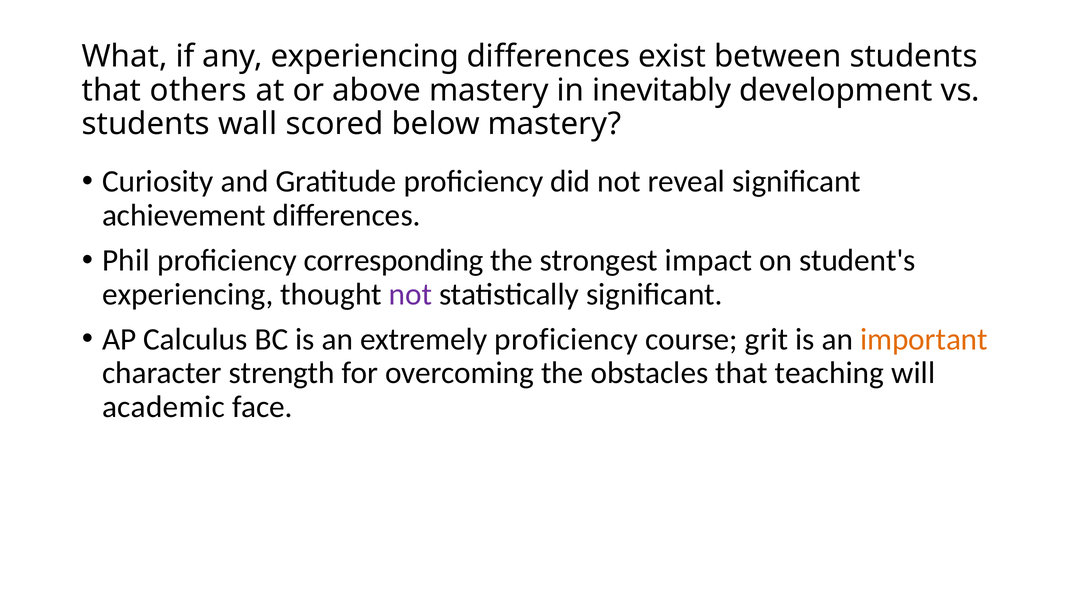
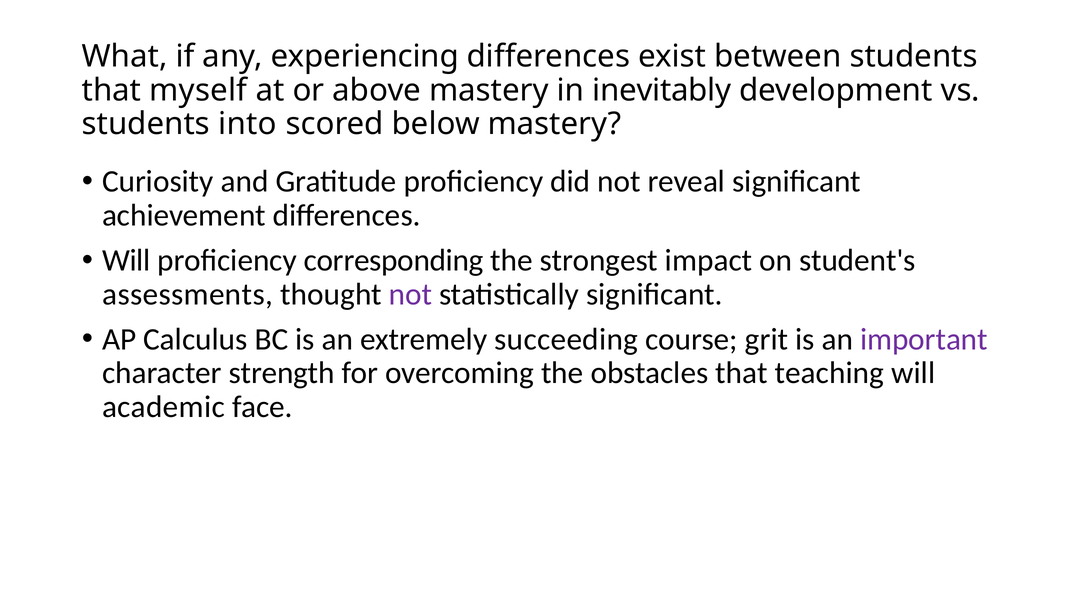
others: others -> myself (198, 90)
wall: wall -> into (248, 124)
Phil: Phil -> Will (126, 260)
experiencing: experiencing -> assessments (188, 294)
extremely proficiency: proficiency -> succeeding (566, 339)
important colour: orange -> purple (924, 339)
